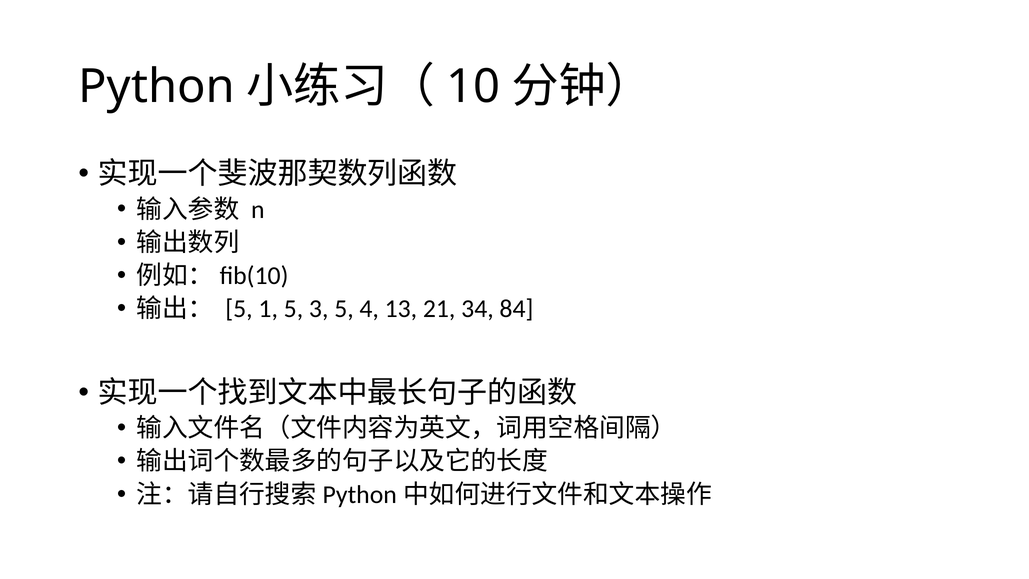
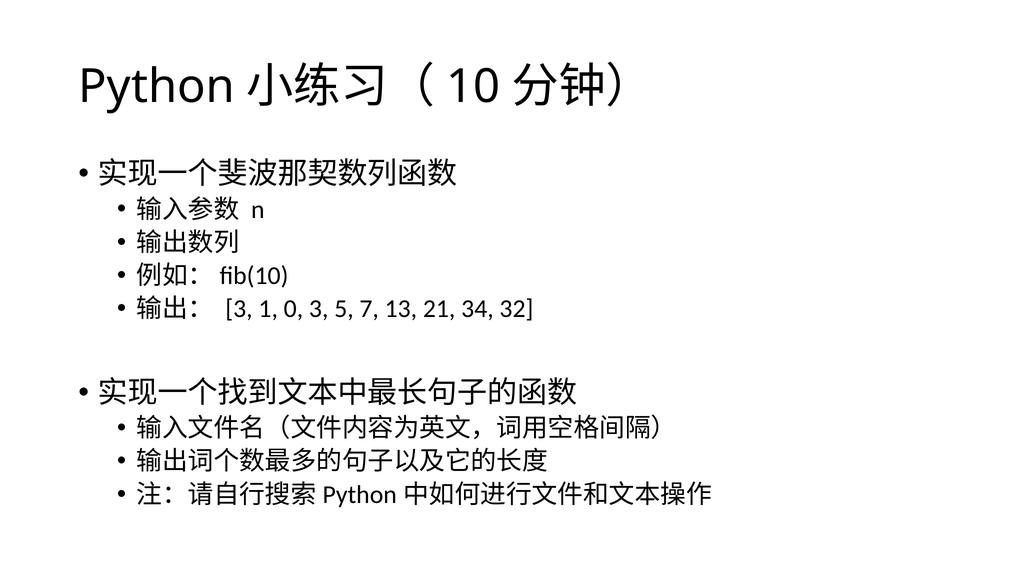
5: 5 -> 3 (239, 309)
1 5: 5 -> 0 (293, 309)
4: 4 -> 7 (369, 309)
84: 84 -> 32 (516, 309)
